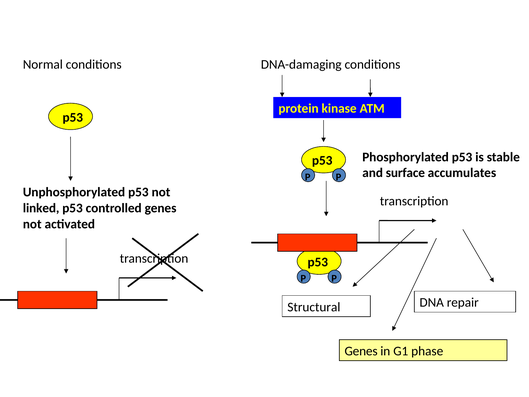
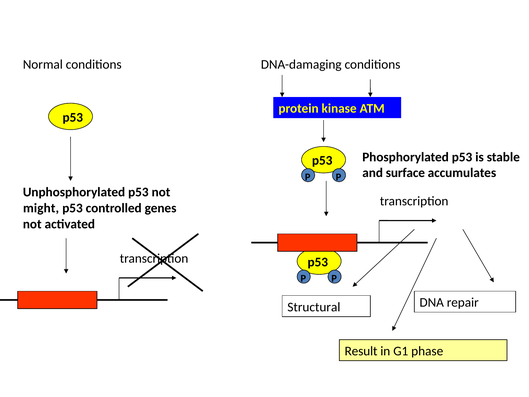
linked: linked -> might (41, 208)
Genes: Genes -> Result (361, 351)
